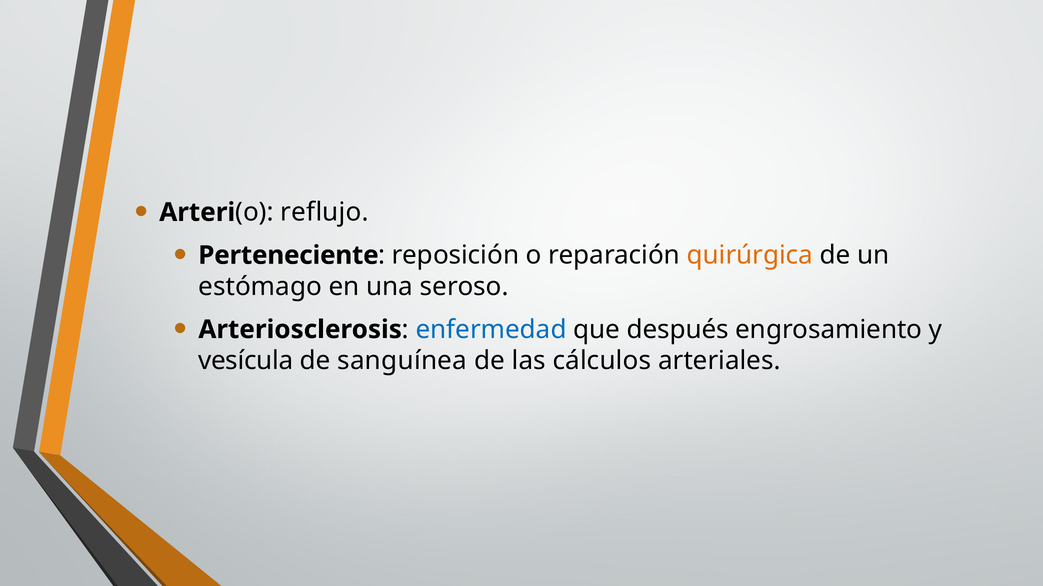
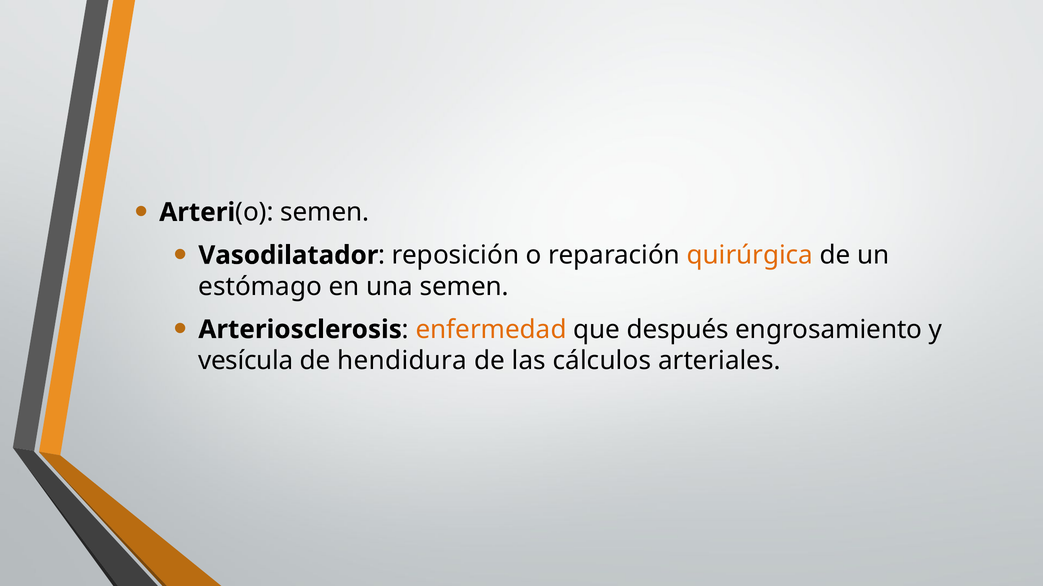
o reflujo: reflujo -> semen (325, 213)
Perteneciente: Perteneciente -> Vasodilatador (288, 256)
una seroso: seroso -> semen (464, 287)
enfermedad colour: blue -> orange (491, 330)
sanguínea: sanguínea -> hendidura (402, 361)
